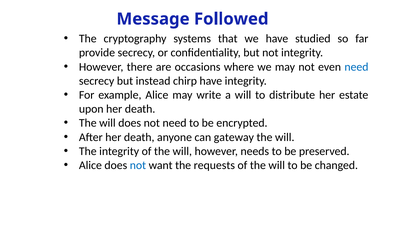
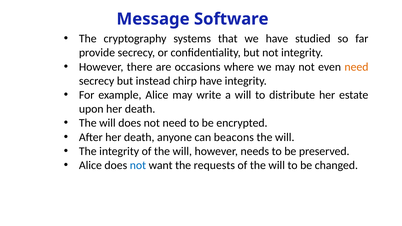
Followed: Followed -> Software (231, 19)
need colour: blue -> orange (356, 67)
gateway: gateway -> beacons (234, 137)
